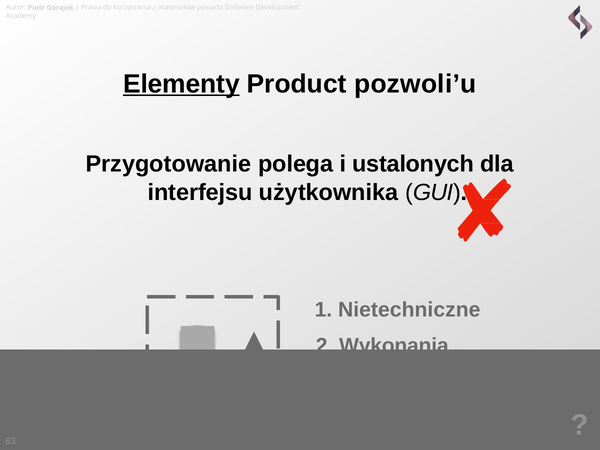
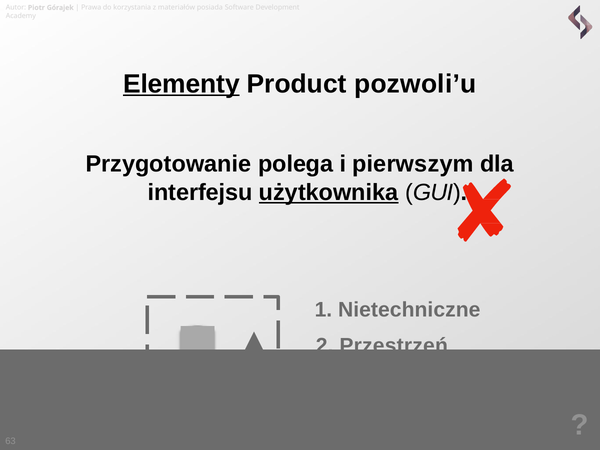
ustalonych: ustalonych -> pierwszym (413, 164)
użytkownika underline: none -> present (329, 193)
Wykonania: Wykonania -> Przestrzeń (394, 346)
